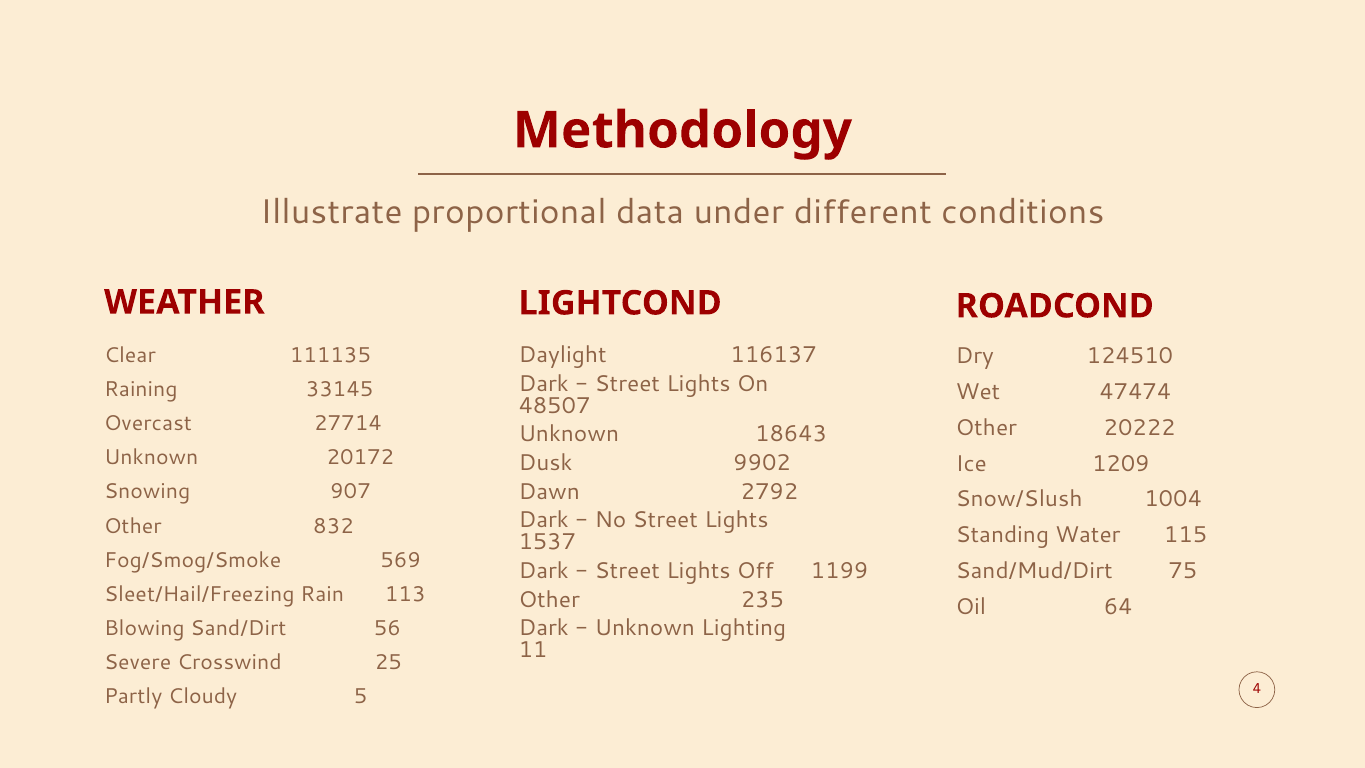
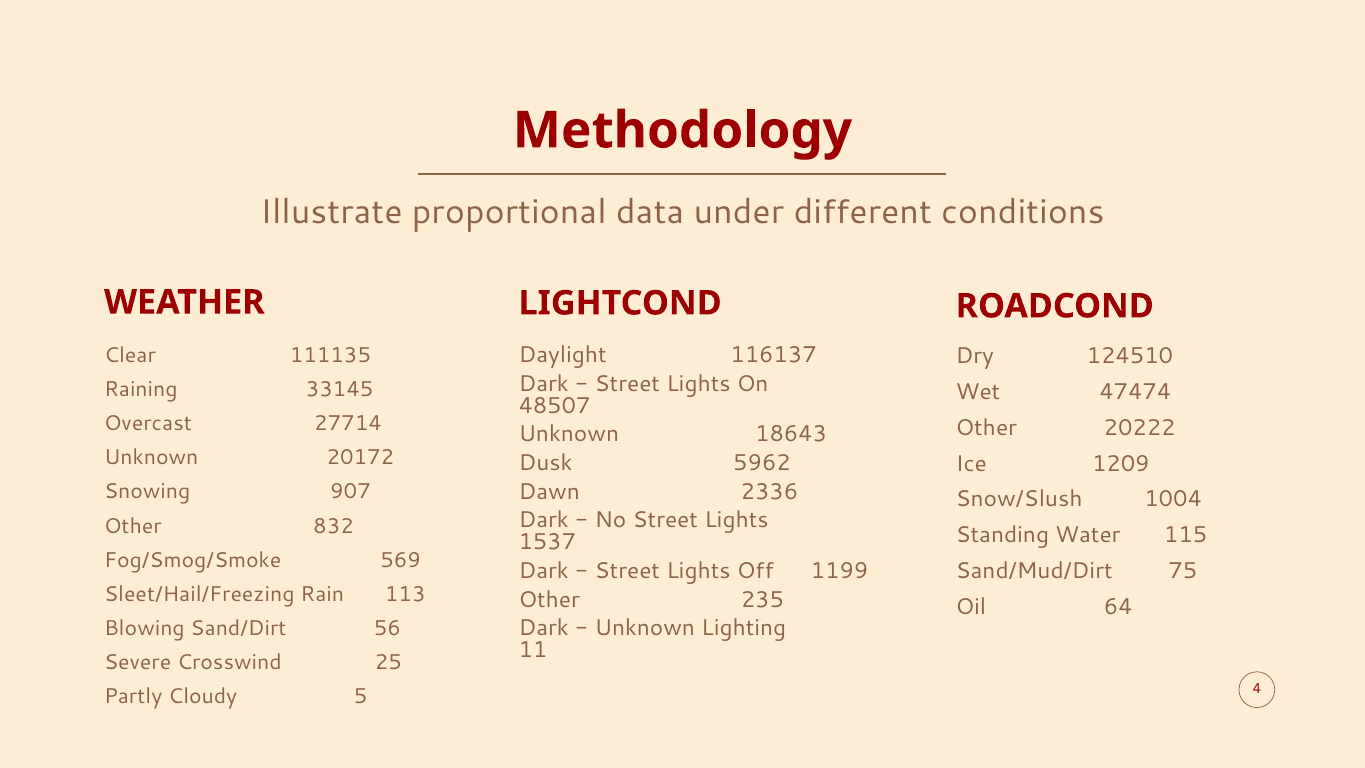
9902: 9902 -> 5962 (762, 463)
2792: 2792 -> 2336 (770, 492)
